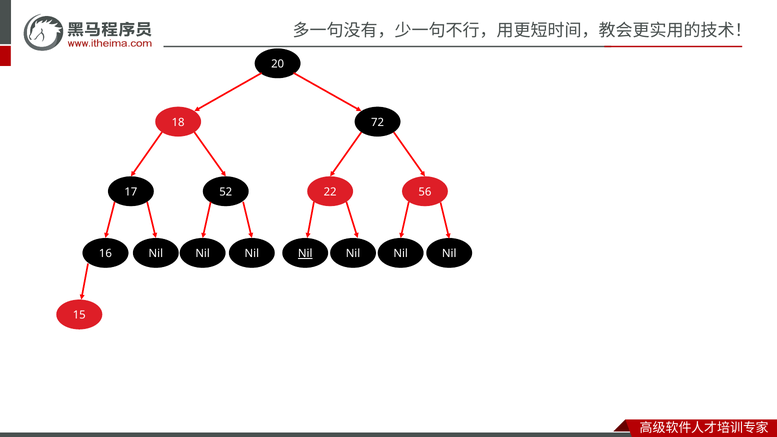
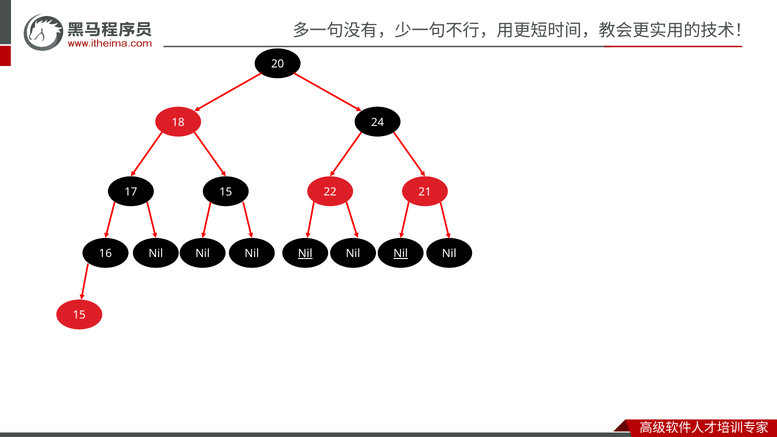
72: 72 -> 24 (378, 122)
17 52: 52 -> 15 (226, 192)
56: 56 -> 21 (425, 192)
Nil underline: none -> present (401, 254)
